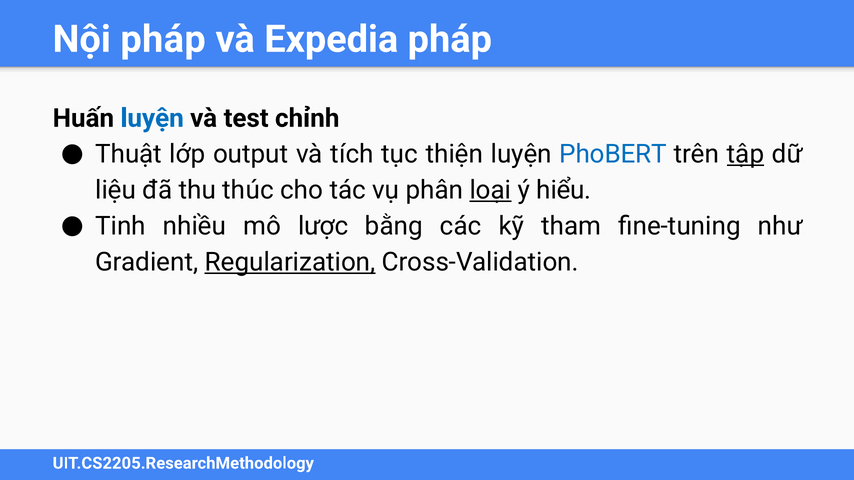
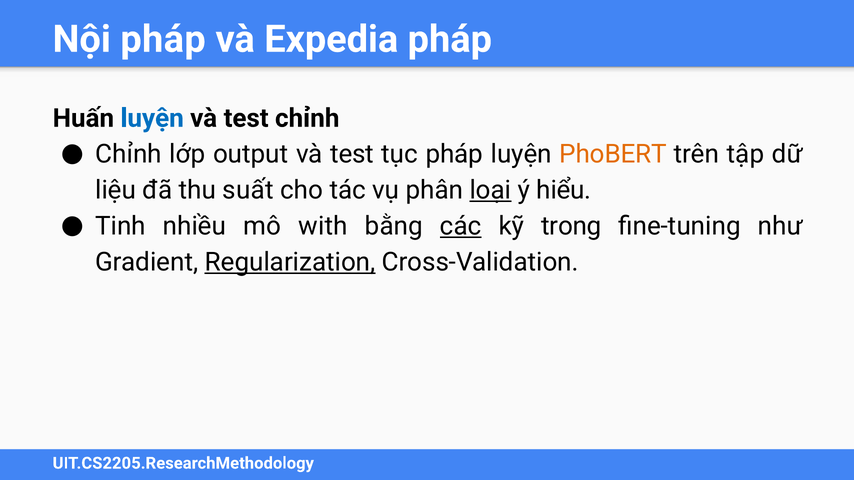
Thuật: Thuật -> Chỉnh (129, 154)
output và tích: tích -> test (352, 154)
tục thiện: thiện -> pháp (454, 154)
PhoBERT colour: blue -> orange (613, 154)
tập underline: present -> none (746, 154)
thúc: thúc -> suất (248, 190)
lược: lược -> with (323, 226)
các underline: none -> present (461, 226)
tham: tham -> trong (571, 226)
